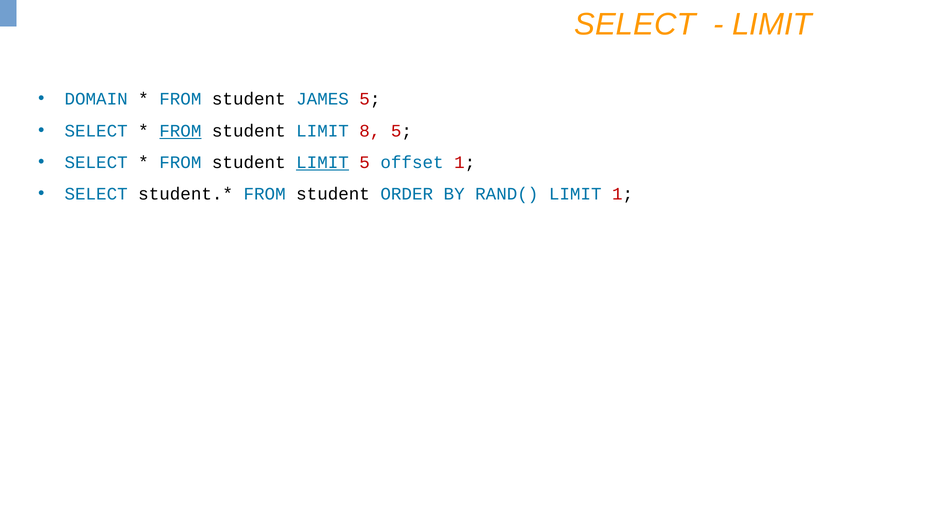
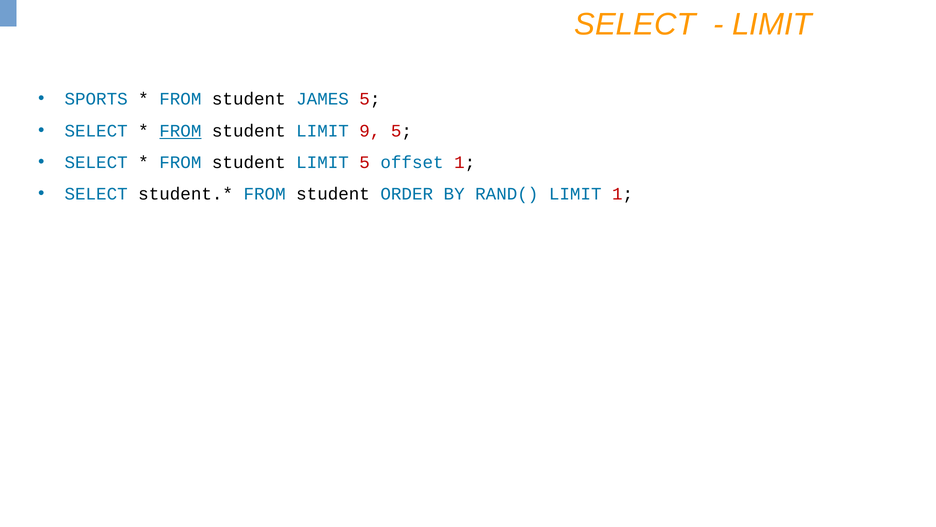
DOMAIN: DOMAIN -> SPORTS (96, 99)
8: 8 -> 9 (370, 131)
LIMIT underline: present -> none (323, 162)
